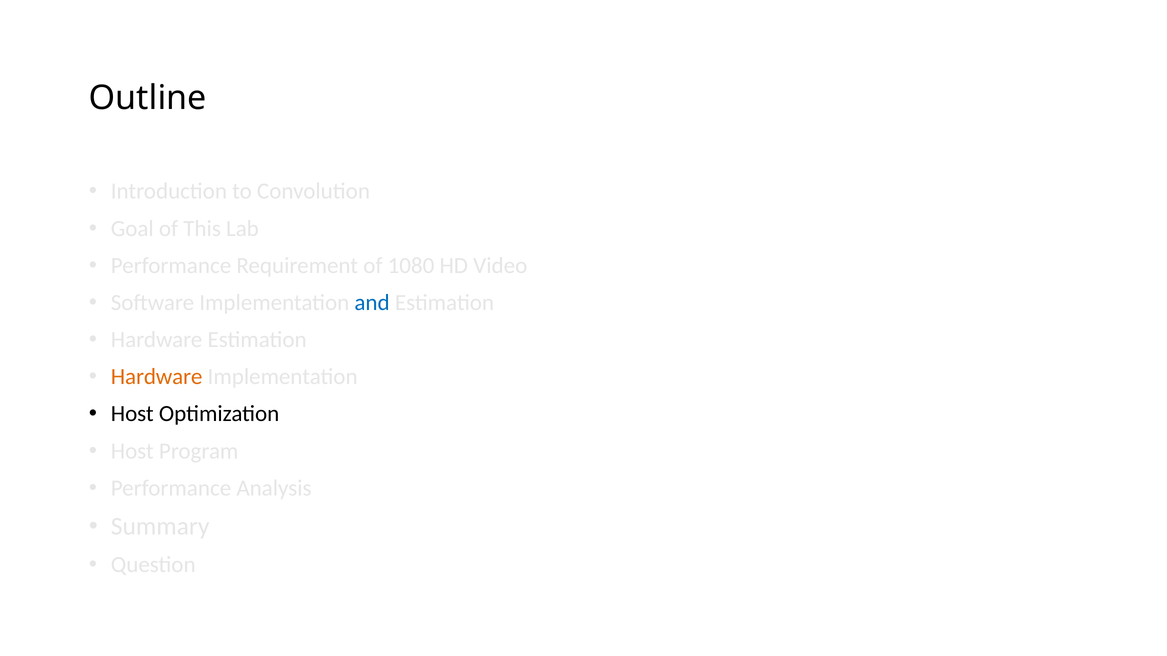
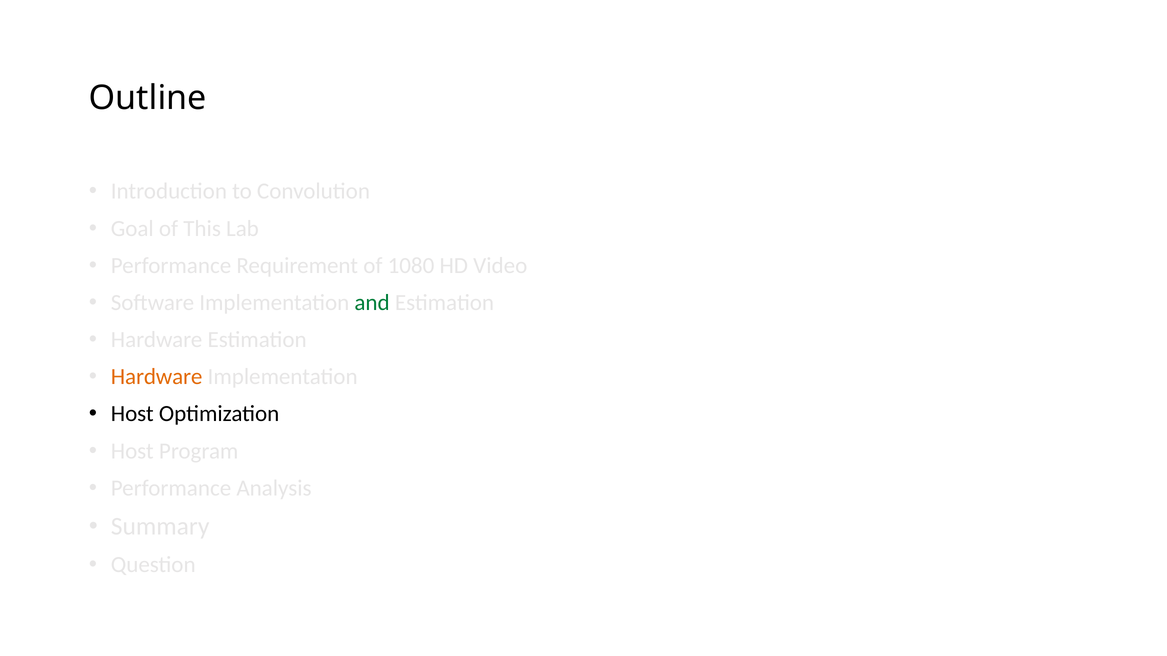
and colour: blue -> green (372, 303)
